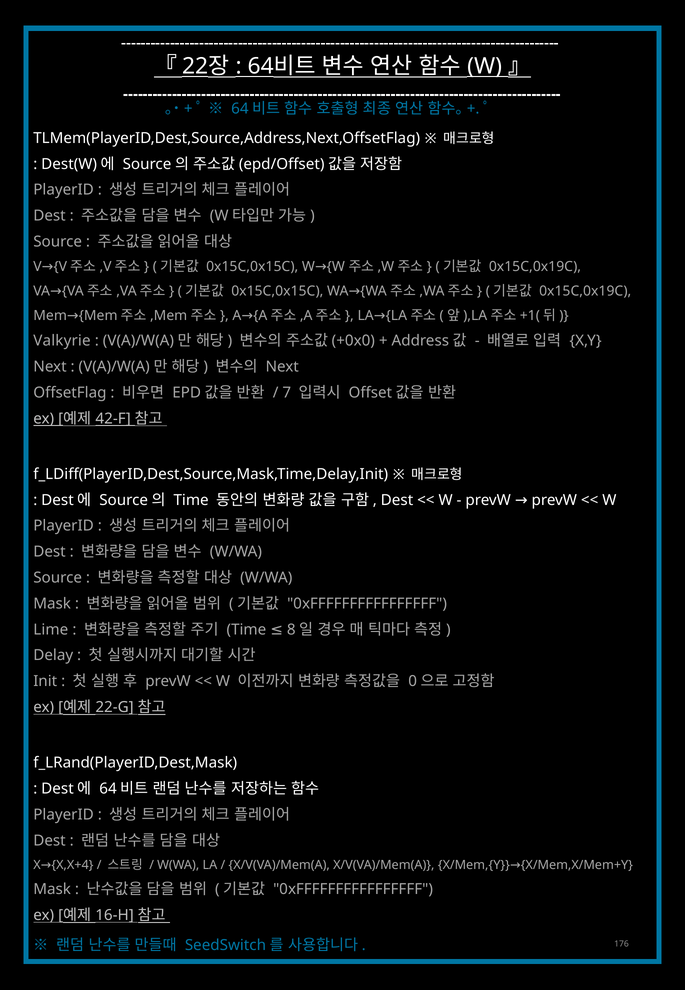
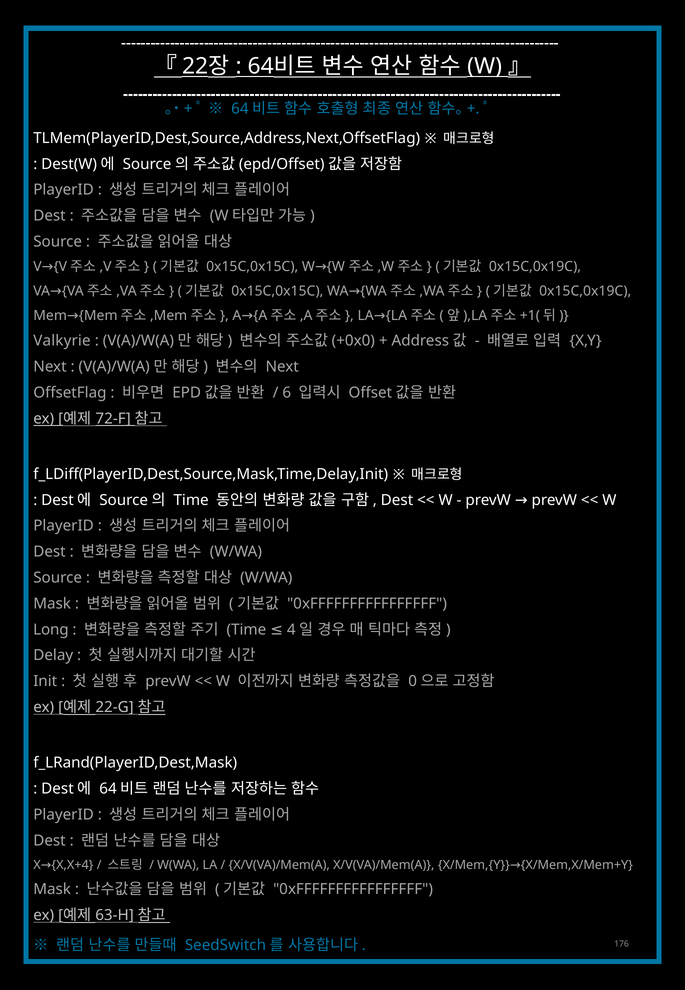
7: 7 -> 6 (287, 392)
42-F: 42-F -> 72-F (113, 418)
Lime: Lime -> Long (51, 629)
8: 8 -> 4 (291, 629)
16-H: 16-H -> 63-H (115, 915)
